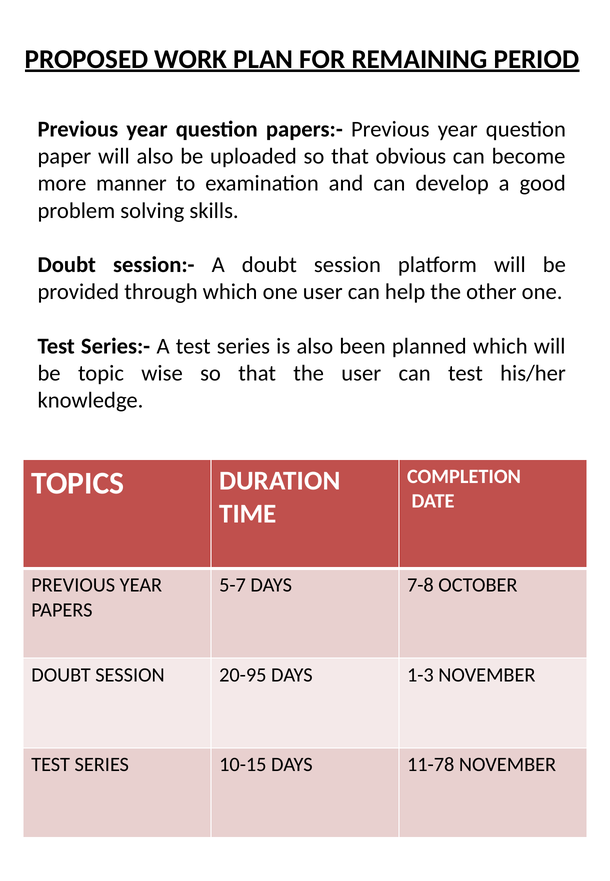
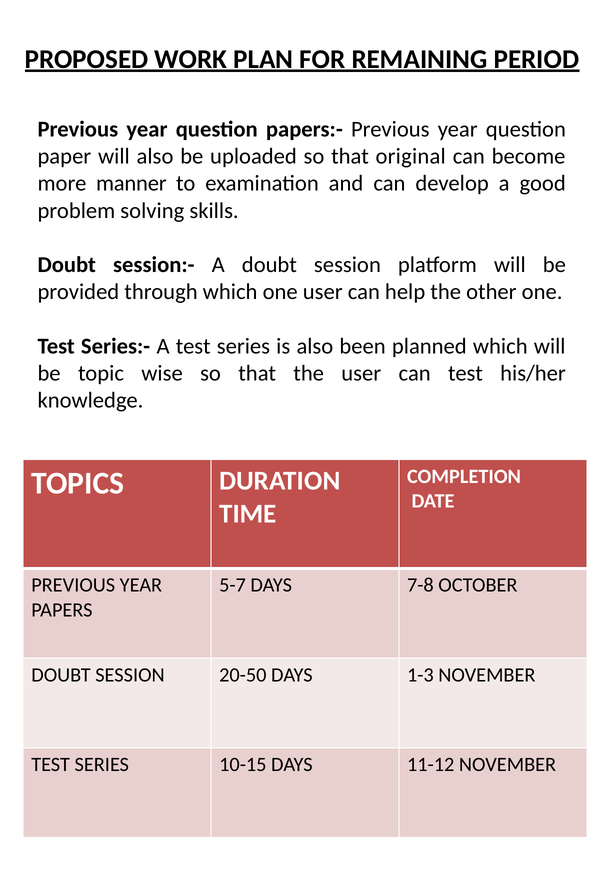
obvious: obvious -> original (411, 156)
20-95: 20-95 -> 20-50 (243, 675)
11-78: 11-78 -> 11-12 (431, 765)
